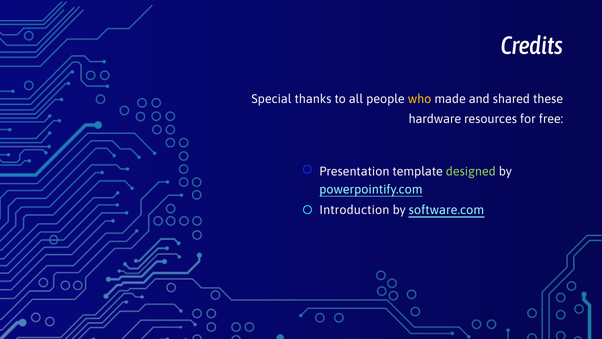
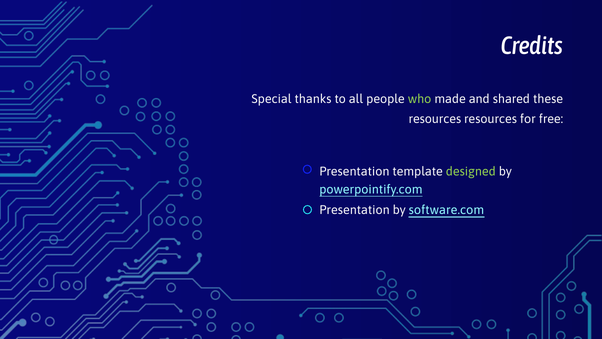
who colour: yellow -> light green (420, 99)
hardware: hardware -> resources (435, 119)
Introduction: Introduction -> Presentation (354, 210)
